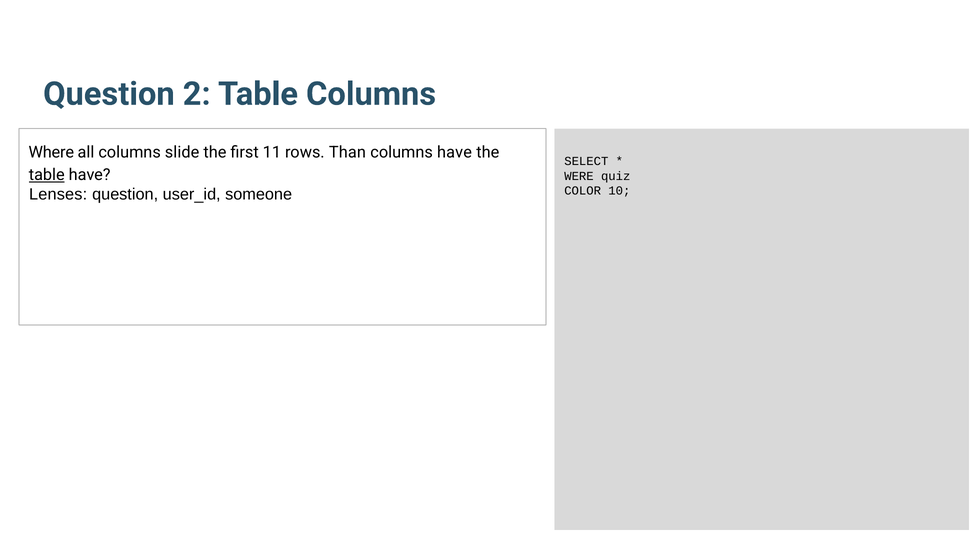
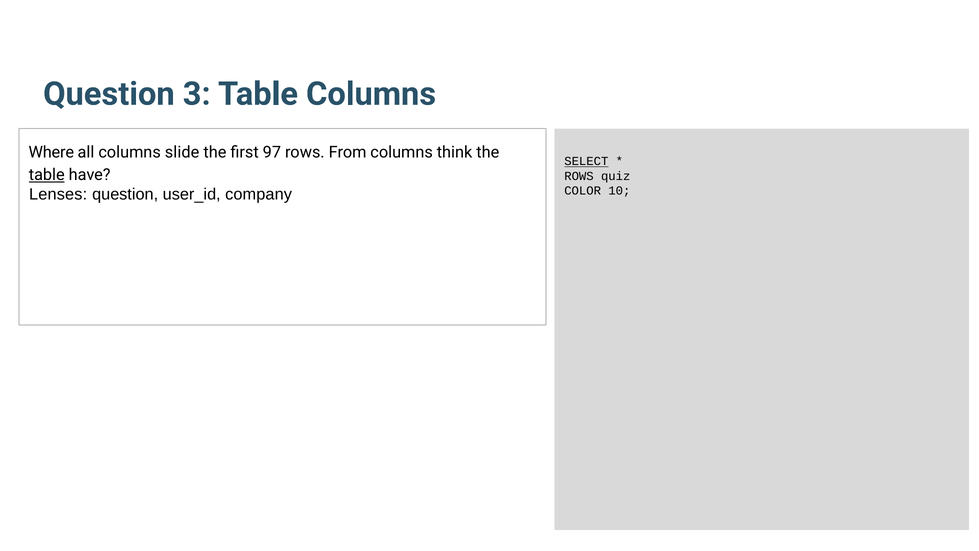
2: 2 -> 3 (197, 94)
11: 11 -> 97 (272, 152)
Than: Than -> From (348, 152)
columns have: have -> think (455, 152)
SELECT underline: none -> present (586, 161)
WERE: WERE -> ROWS (579, 176)
someone: someone -> company (259, 194)
